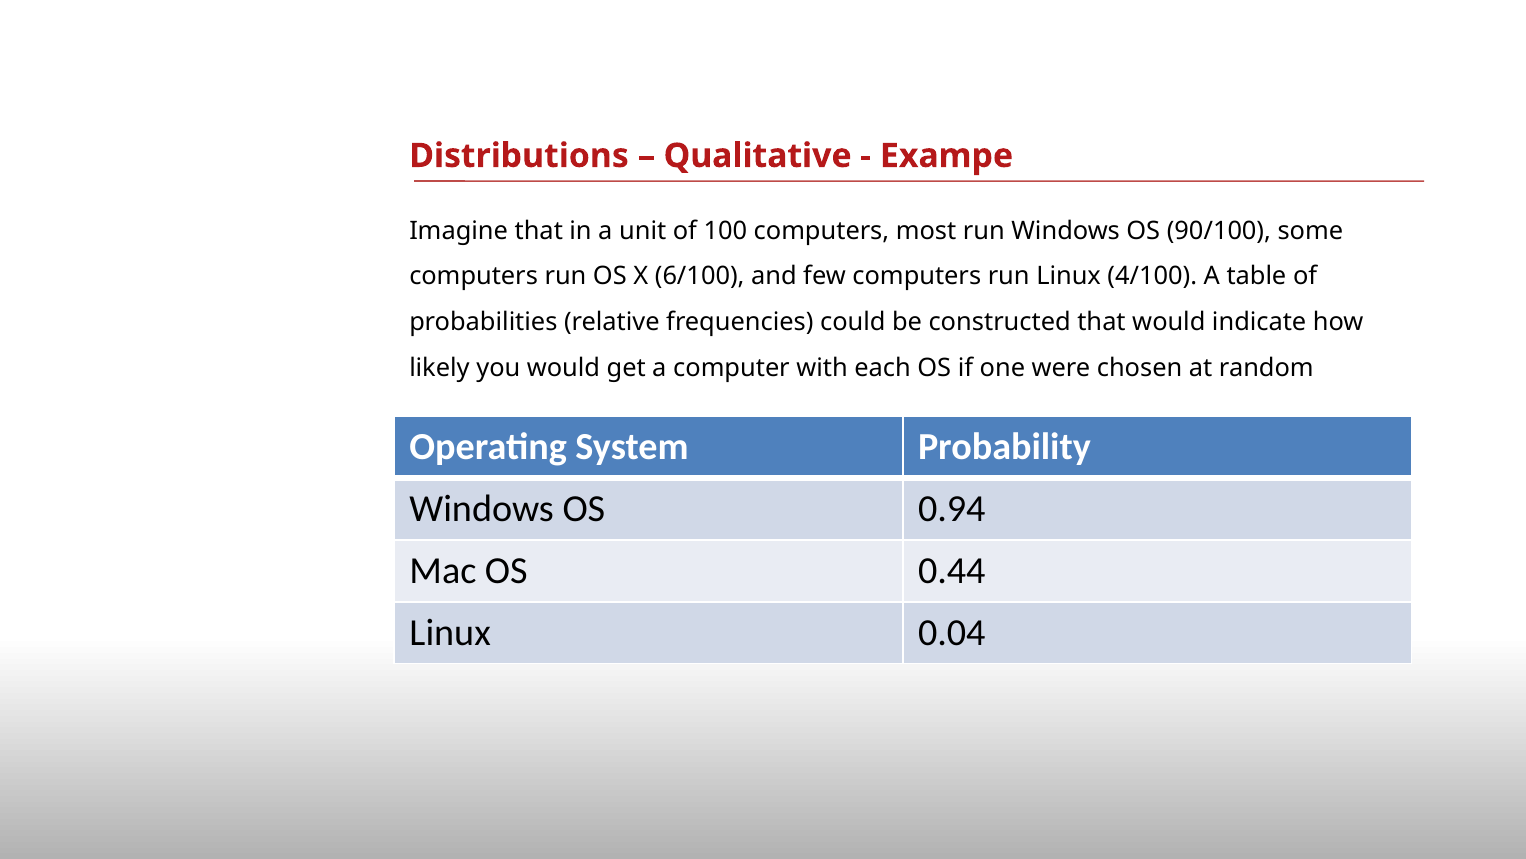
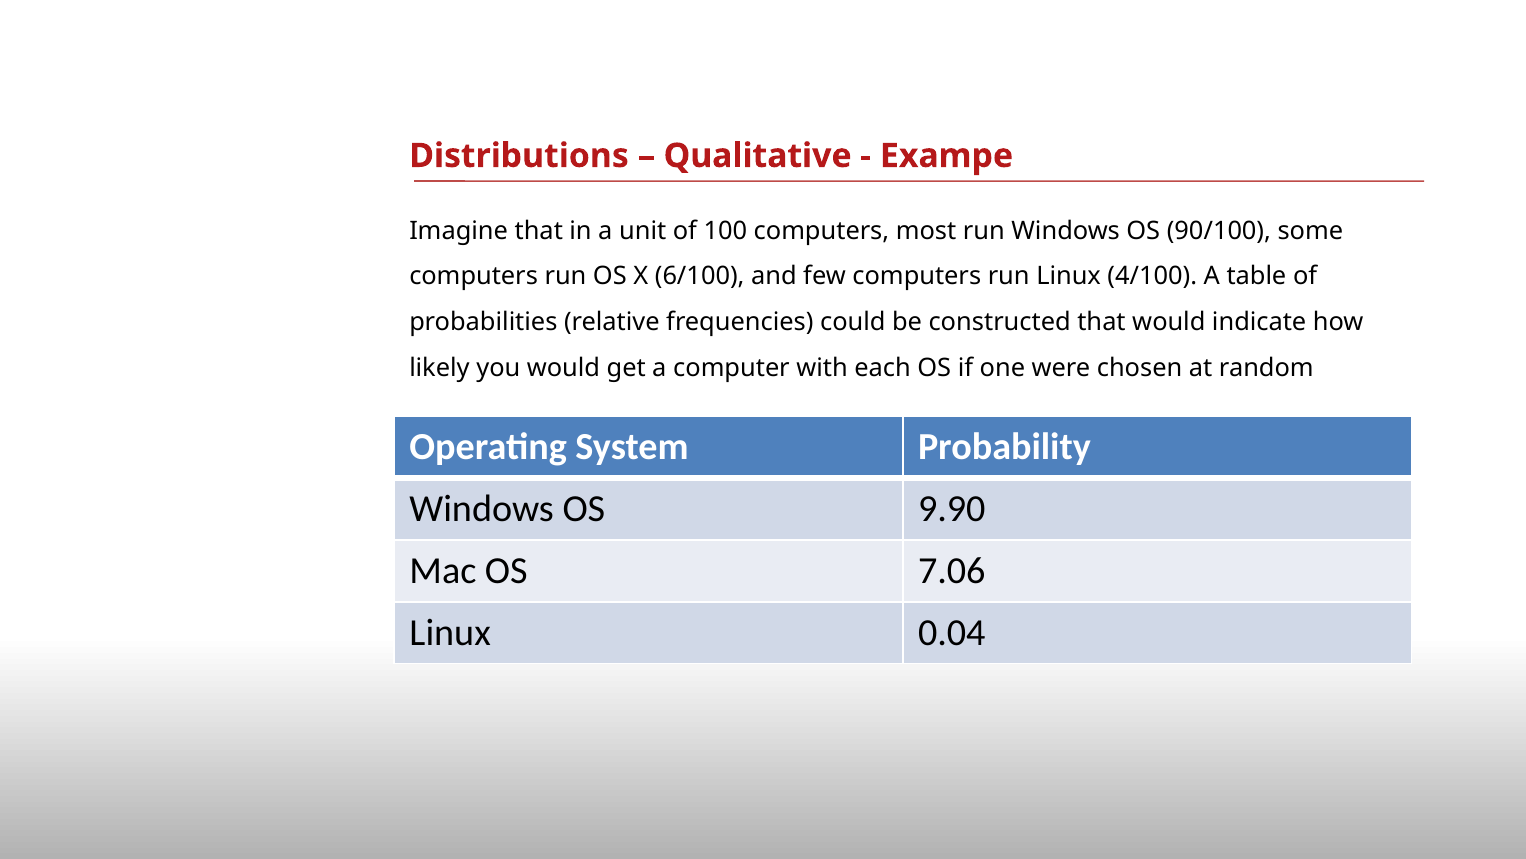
0.94: 0.94 -> 9.90 (952, 509)
0.44: 0.44 -> 7.06 (952, 571)
